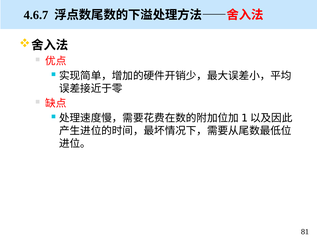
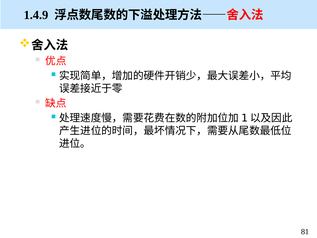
4.6.7: 4.6.7 -> 1.4.9 (36, 15)
